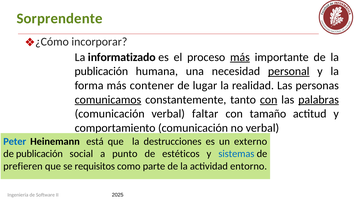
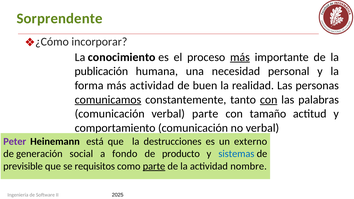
informatizado: informatizado -> conocimiento (122, 57)
personal underline: present -> none (289, 71)
más contener: contener -> actividad (152, 86)
lugar: lugar -> buen (205, 86)
palabras underline: present -> none (319, 100)
verbal faltar: faltar -> parte (205, 114)
Peter colour: blue -> purple (15, 141)
de publicación: publicación -> generación (39, 154)
punto: punto -> fondo (125, 154)
estéticos: estéticos -> producto (181, 154)
prefieren: prefieren -> previsible (23, 166)
parte underline: none -> present (154, 166)
entorno: entorno -> nombre (249, 166)
